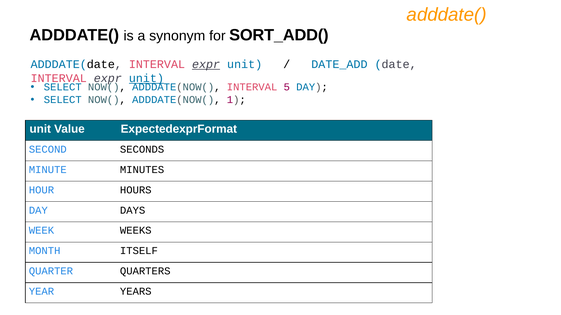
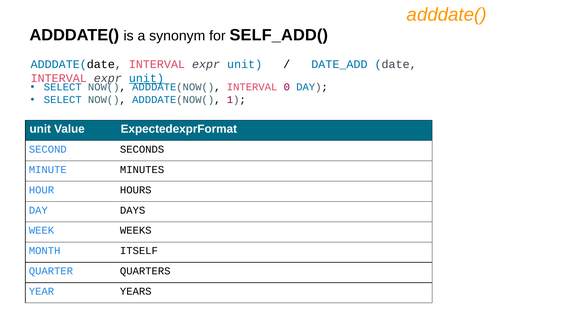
SORT_ADD(: SORT_ADD( -> SELF_ADD( (279, 35)
expr underline: present -> none (206, 65)
5: 5 -> 0 (287, 87)
